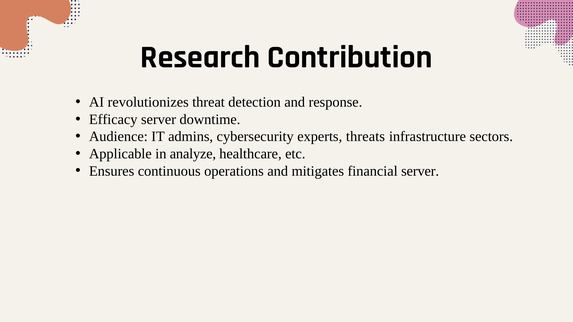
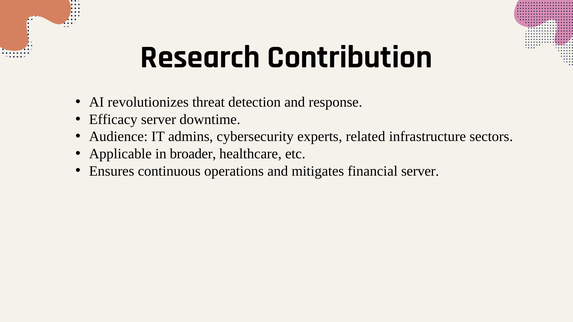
threats: threats -> related (366, 137)
analyze: analyze -> broader (193, 154)
